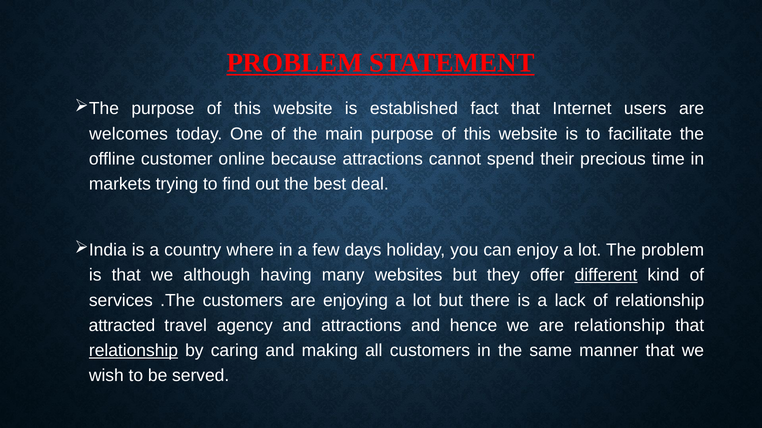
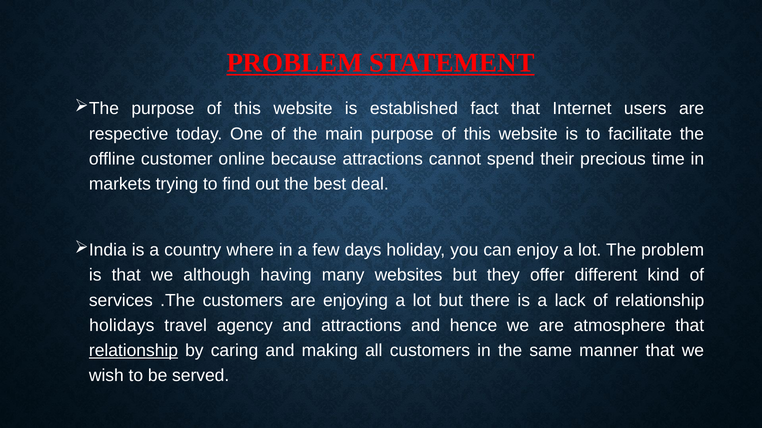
welcomes: welcomes -> respective (129, 134)
different underline: present -> none (606, 276)
attracted: attracted -> holidays (122, 326)
are relationship: relationship -> atmosphere (620, 326)
